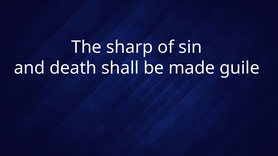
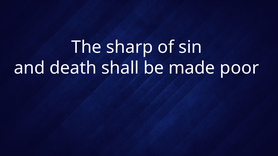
guile: guile -> poor (239, 68)
